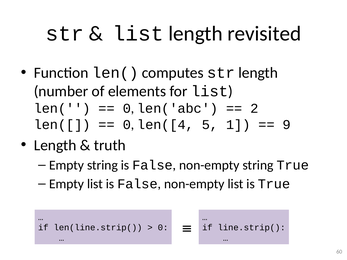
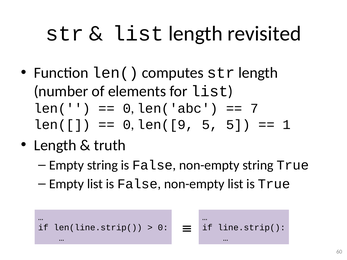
2: 2 -> 7 (254, 109)
len([4: len([4 -> len([9 (165, 125)
5 1: 1 -> 5 (238, 125)
9: 9 -> 1 (287, 125)
